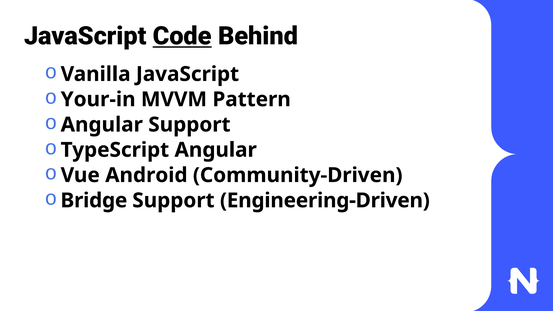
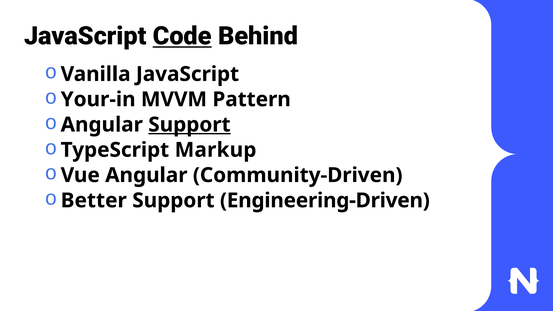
Support underline: none -> present (189, 125)
TypeScript Angular: Angular -> Markup (216, 150)
Vue Android: Android -> Angular (146, 175)
Bridge: Bridge -> Better (94, 201)
